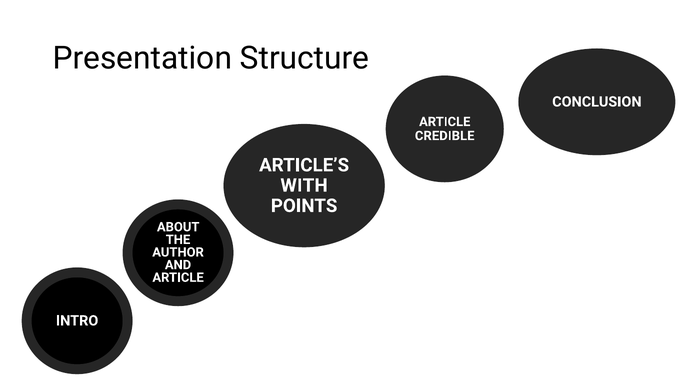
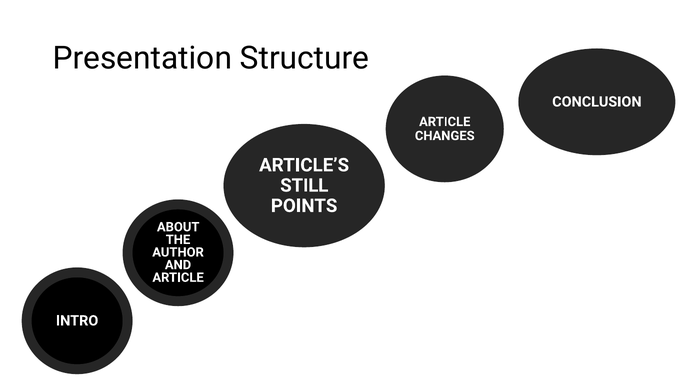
CREDIBLE: CREDIBLE -> CHANGES (445, 136)
WITH: WITH -> STILL (304, 185)
